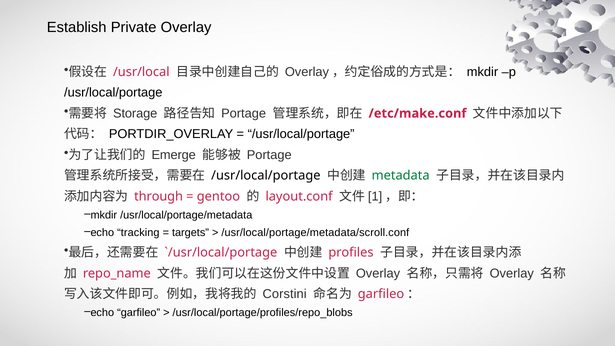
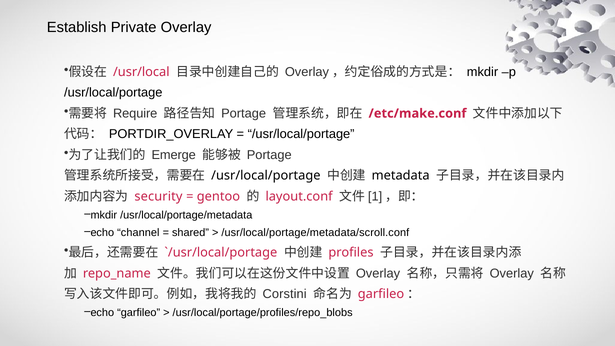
Storage: Storage -> Require (135, 113)
metadata colour: green -> black (401, 176)
through: through -> security (158, 196)
tracking: tracking -> channel (138, 233)
targets: targets -> shared (190, 233)
